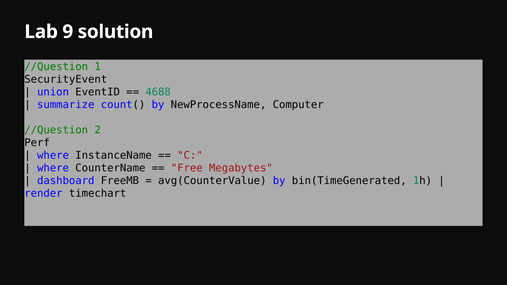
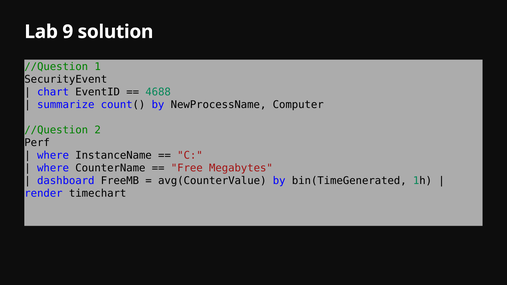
union: union -> chart (53, 92)
